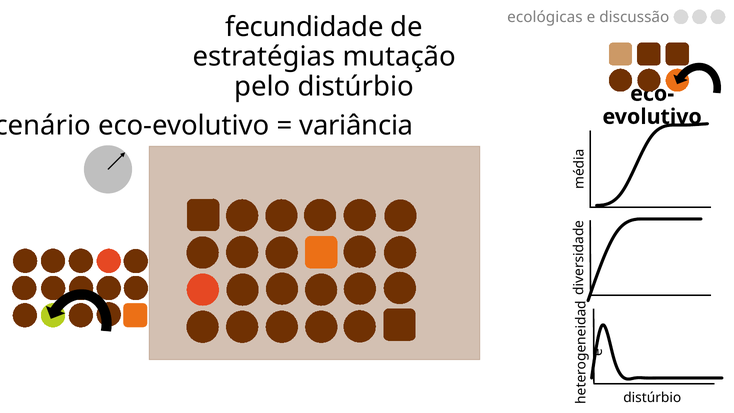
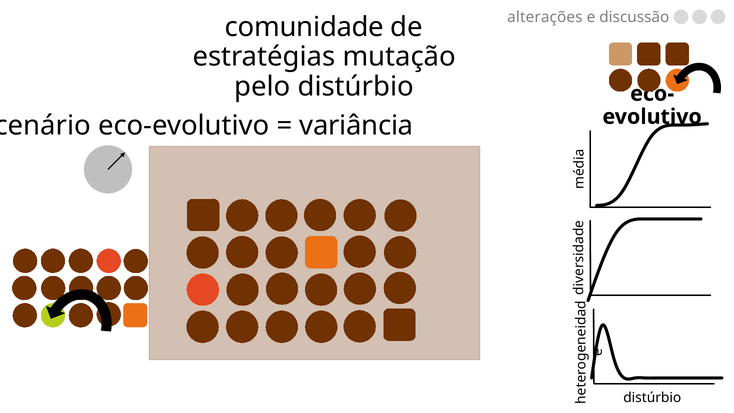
ecológicas: ecológicas -> alterações (545, 17)
fecundidade: fecundidade -> comunidade (304, 27)
